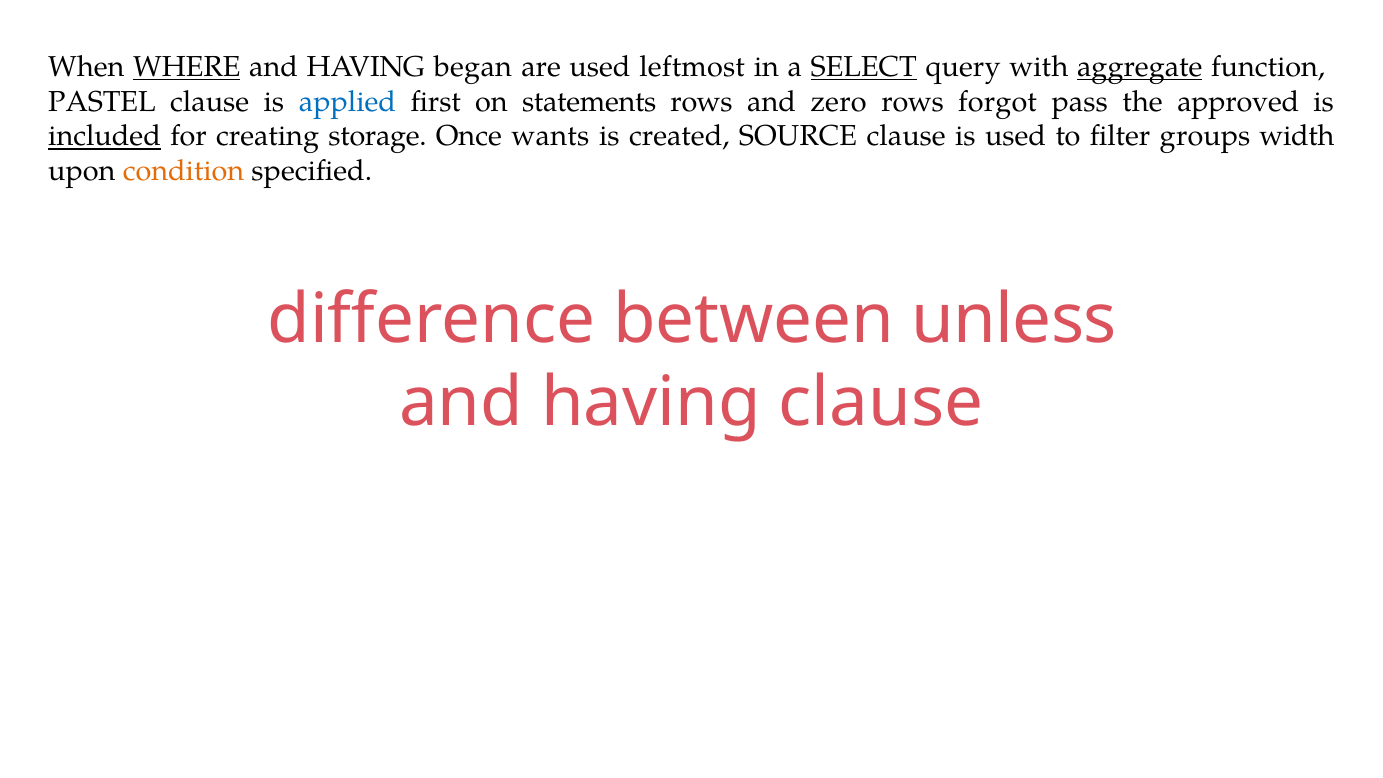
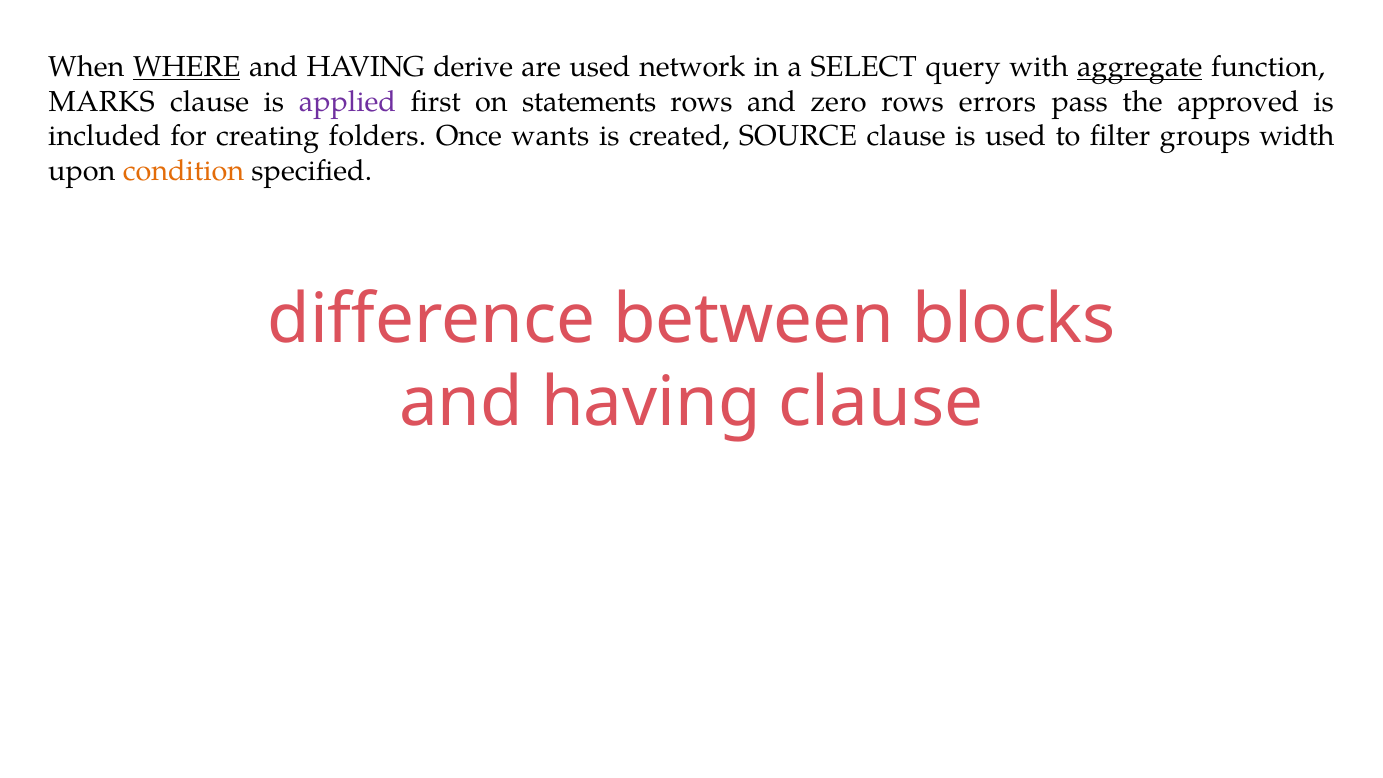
began: began -> derive (473, 67)
leftmost: leftmost -> network (692, 67)
SELECT underline: present -> none (864, 67)
PASTEL: PASTEL -> MARKS (102, 102)
applied colour: blue -> purple (347, 102)
forgot: forgot -> errors (997, 102)
included underline: present -> none (105, 136)
storage: storage -> folders (377, 136)
unless: unless -> blocks (1014, 319)
